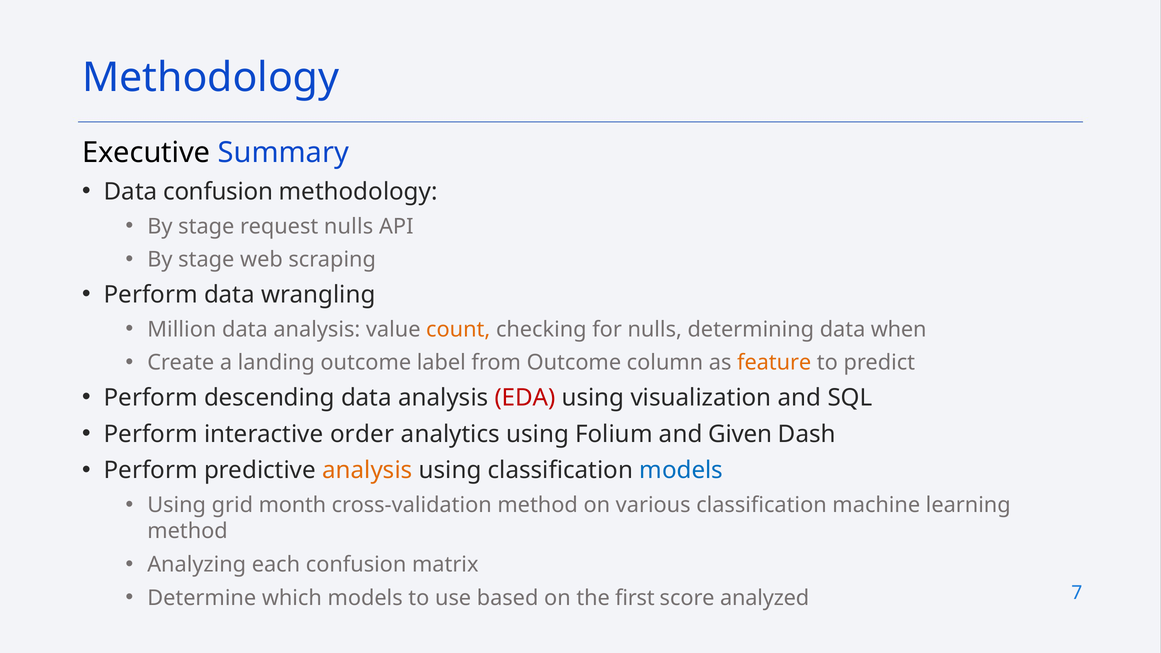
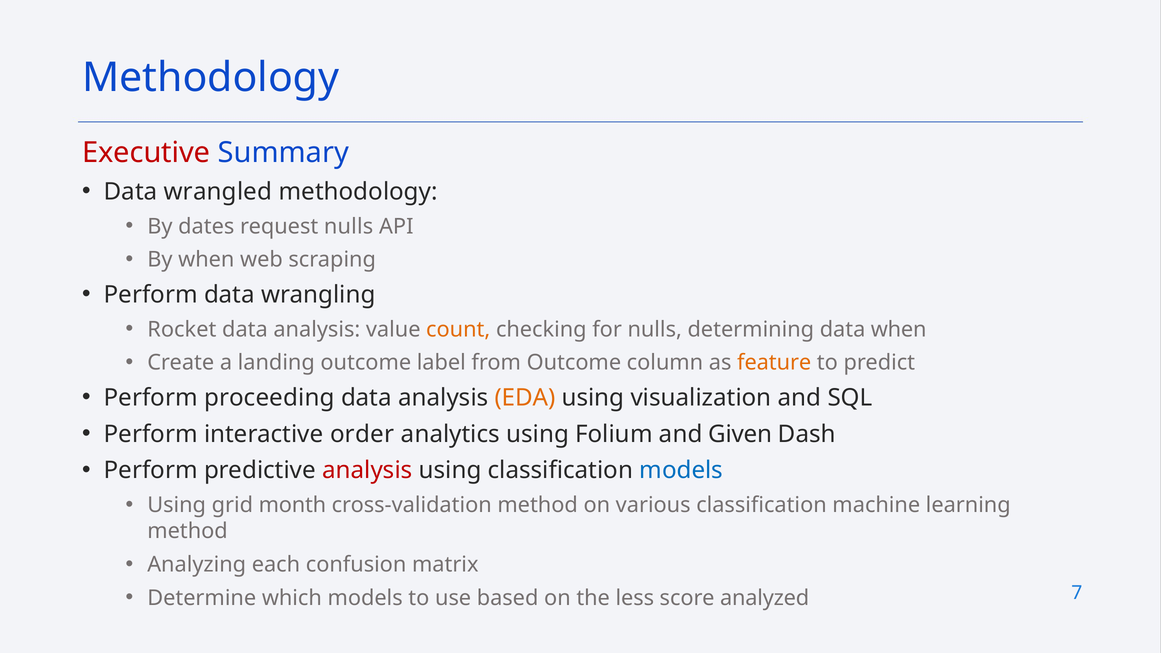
Executive colour: black -> red (146, 153)
Data confusion: confusion -> wrangled (218, 192)
stage: stage -> dates (206, 226)
stage: stage -> when (206, 260)
Million: Million -> Rocket (182, 329)
descending: descending -> proceeding (269, 398)
EDA colour: red -> orange (525, 398)
analysis colour: orange -> red (367, 470)
first: first -> less (635, 598)
